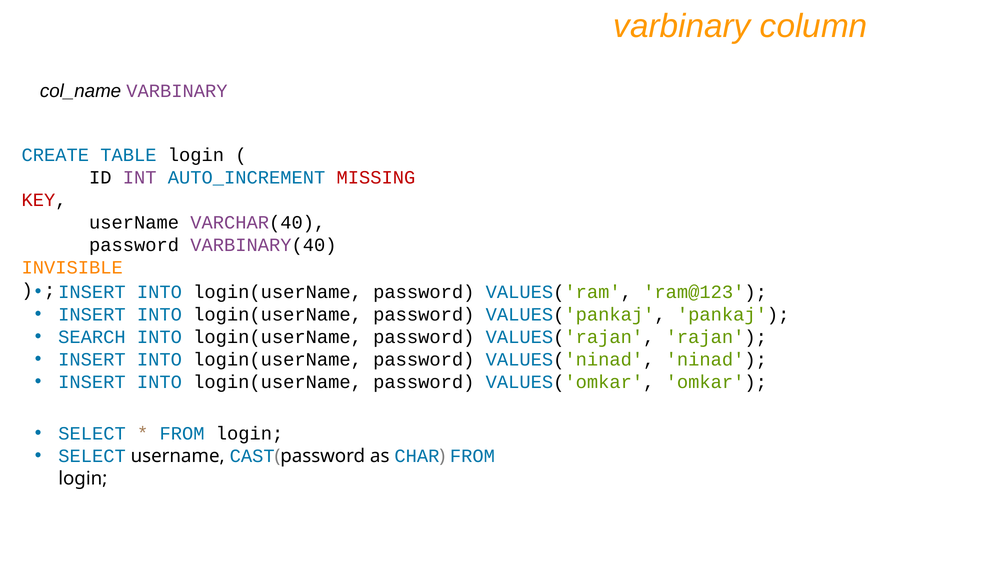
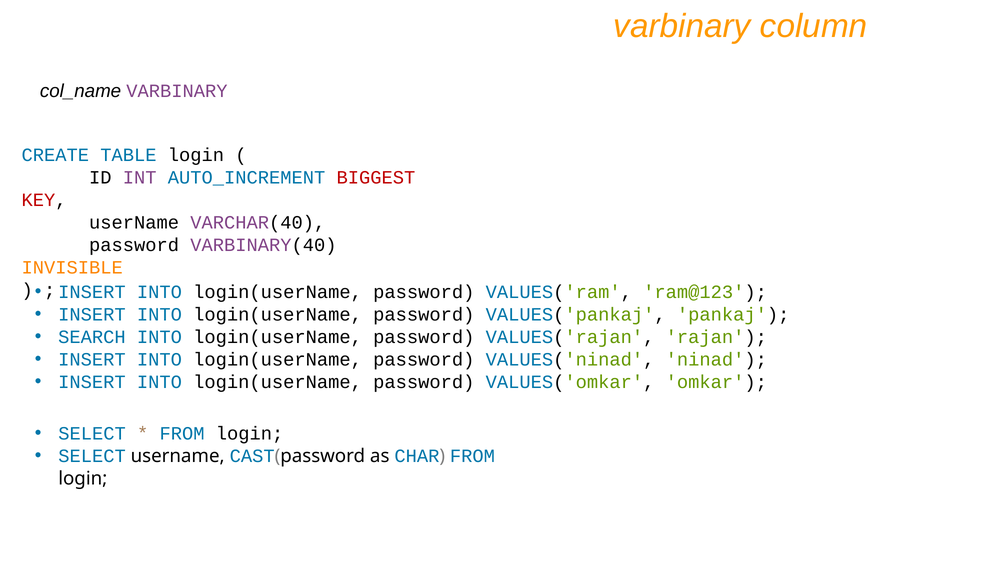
MISSING: MISSING -> BIGGEST (376, 177)
